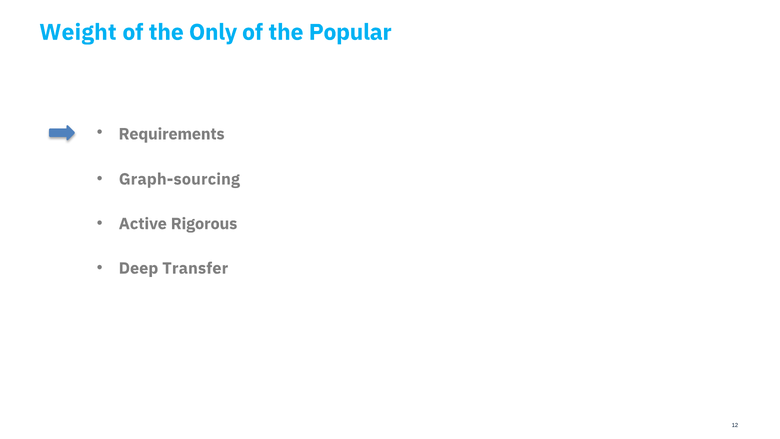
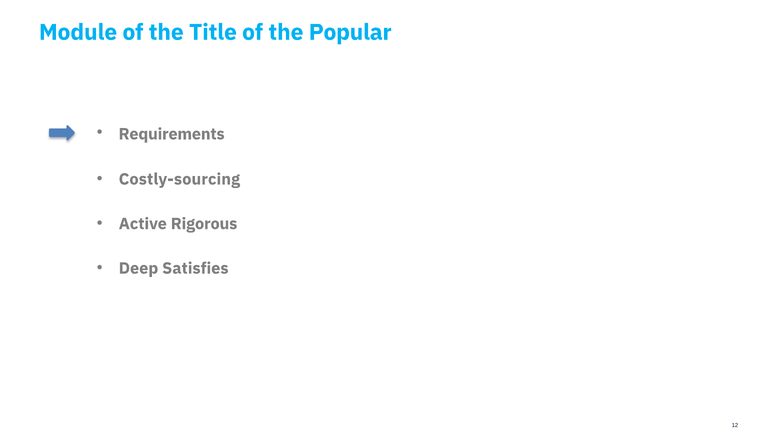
Weight: Weight -> Module (78, 32)
Only: Only -> Title (213, 32)
Graph-sourcing: Graph-sourcing -> Costly-sourcing (179, 179)
Transfer: Transfer -> Satisfies (195, 268)
